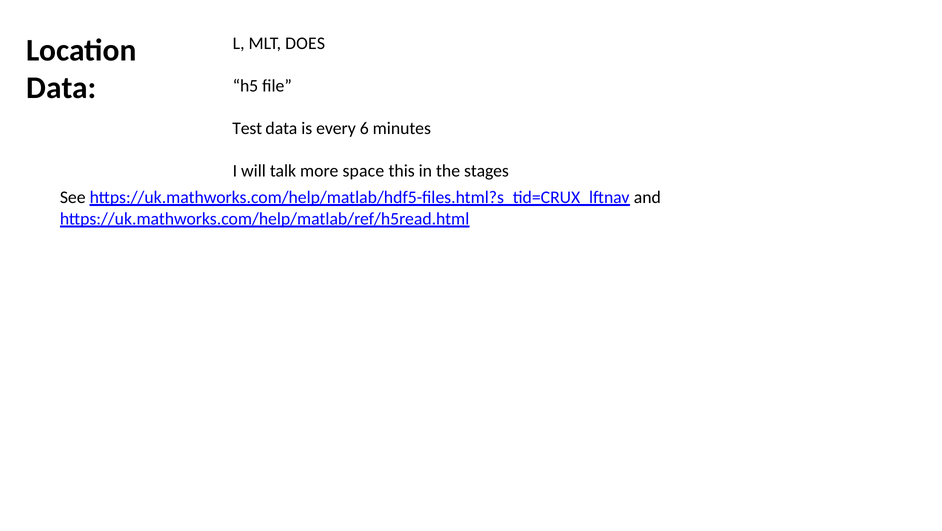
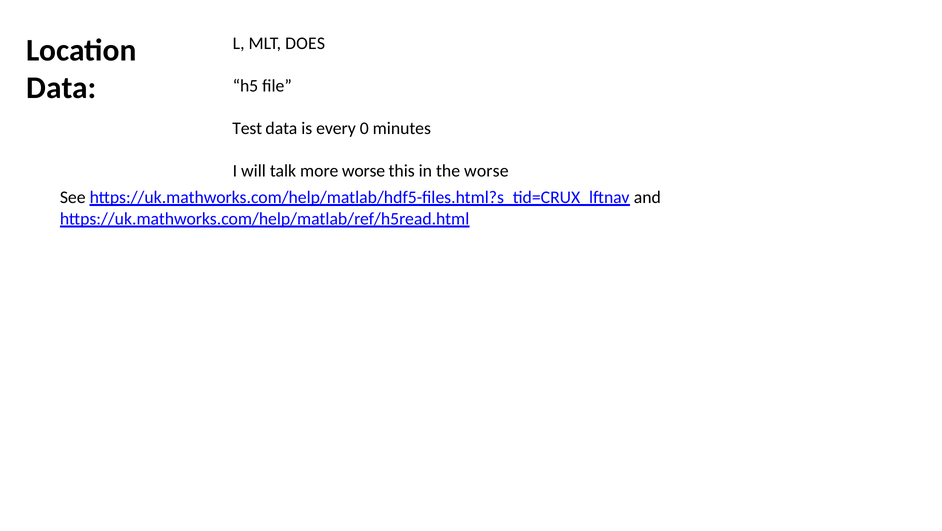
6: 6 -> 0 (364, 128)
more space: space -> worse (364, 171)
the stages: stages -> worse (486, 171)
